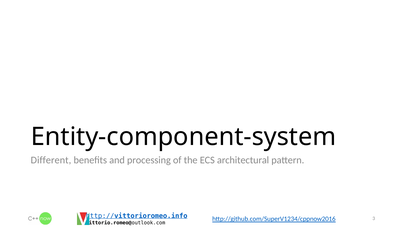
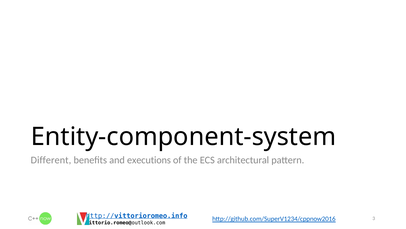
processing: processing -> executions (149, 160)
